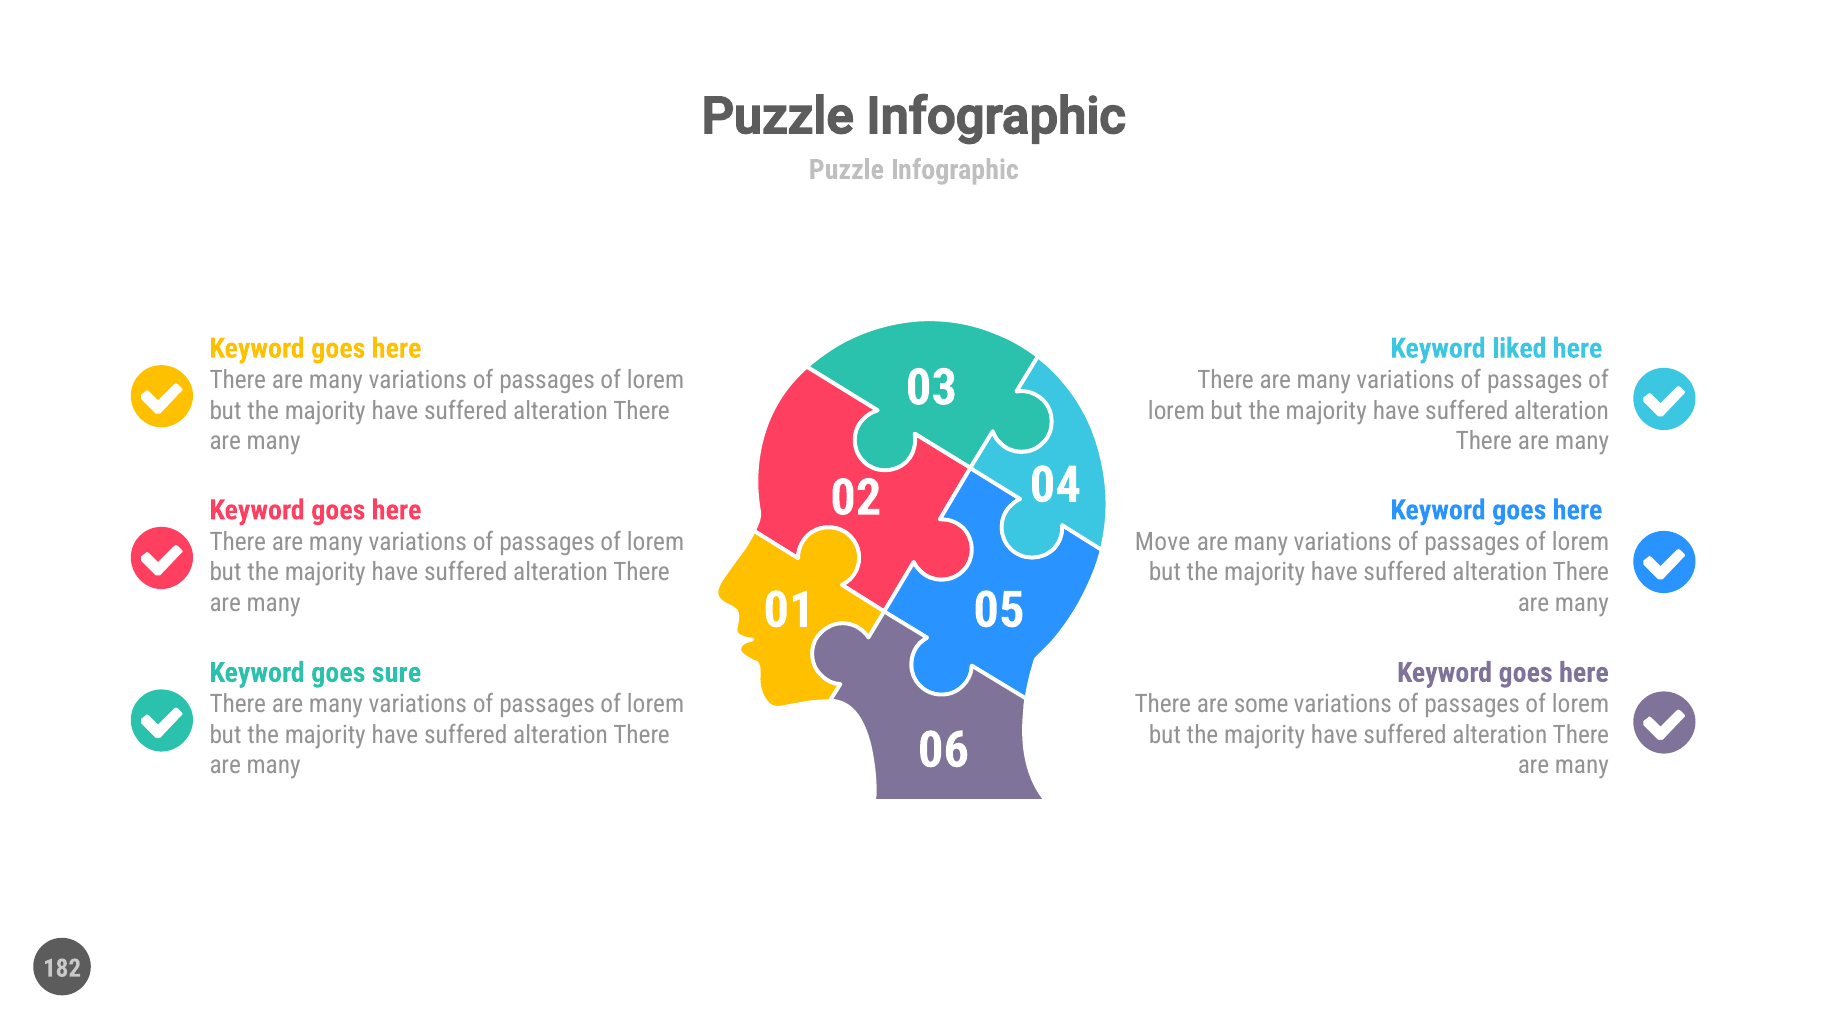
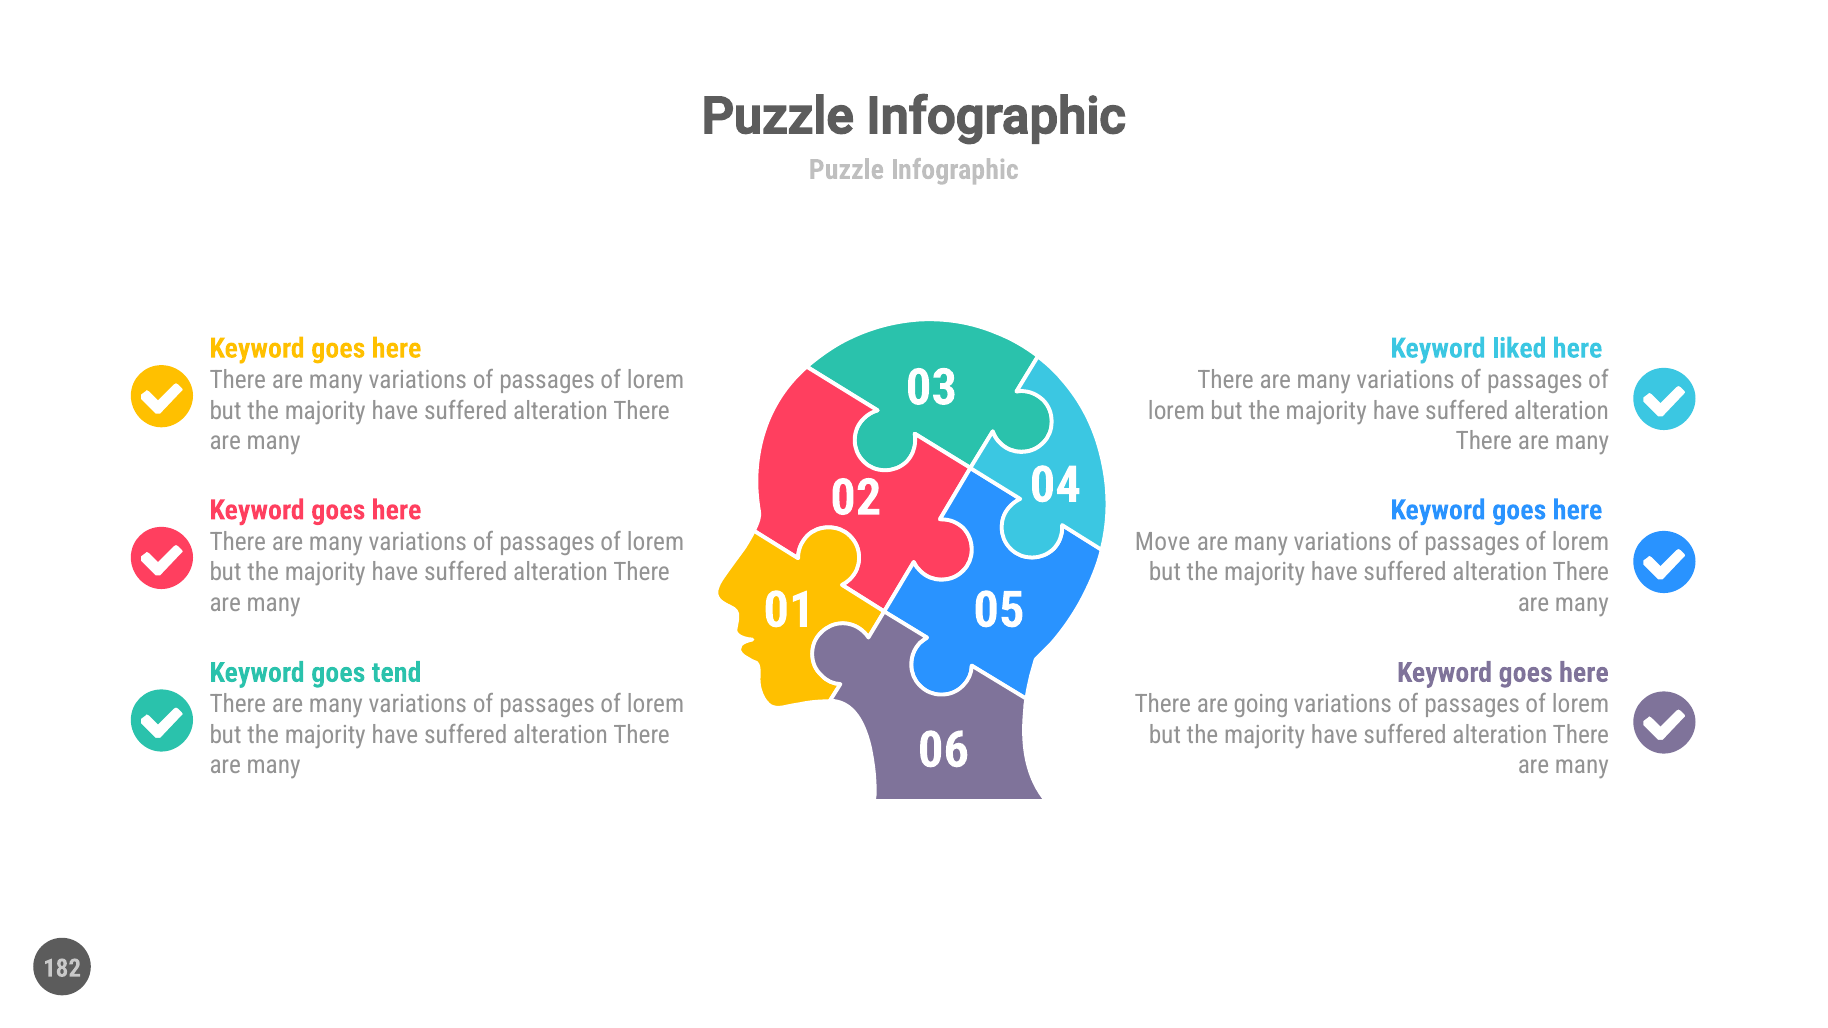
sure: sure -> tend (397, 673)
some: some -> going (1261, 705)
